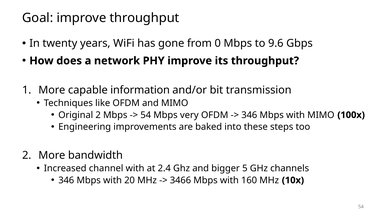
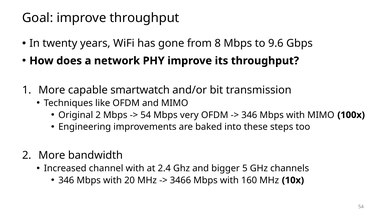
0: 0 -> 8 (218, 43)
information: information -> smartwatch (140, 90)
